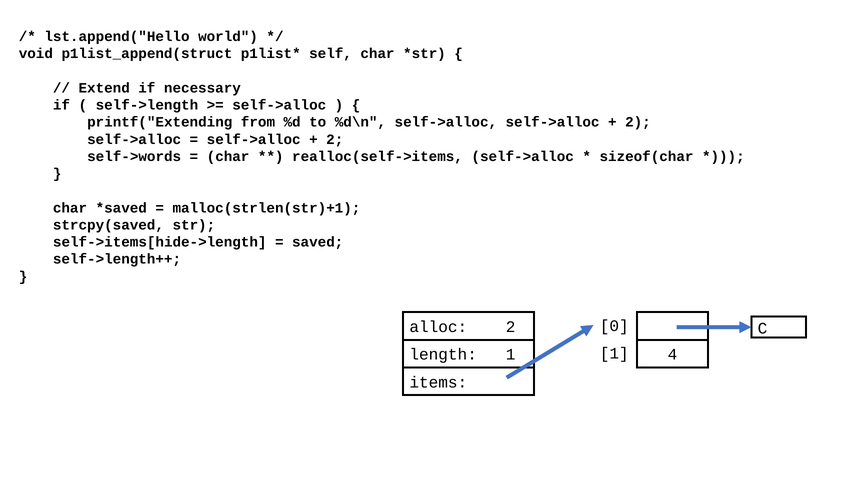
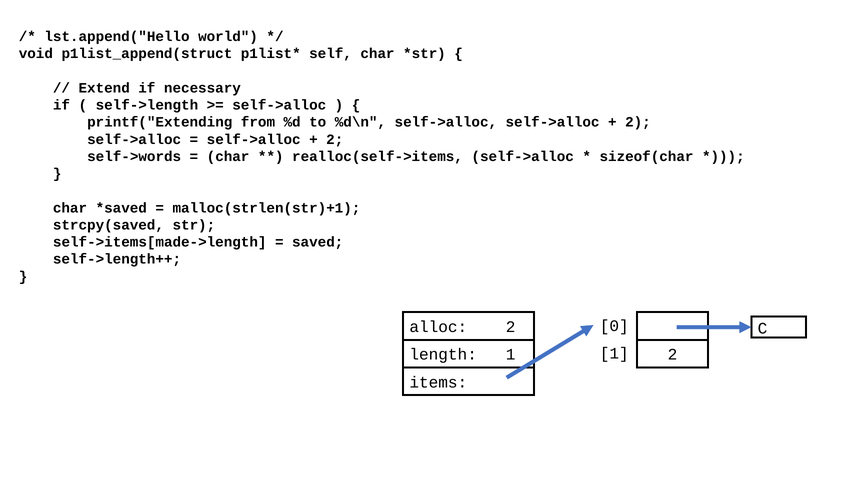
self->items[hide->length: self->items[hide->length -> self->items[made->length (160, 242)
4: 4 -> 2 (673, 355)
